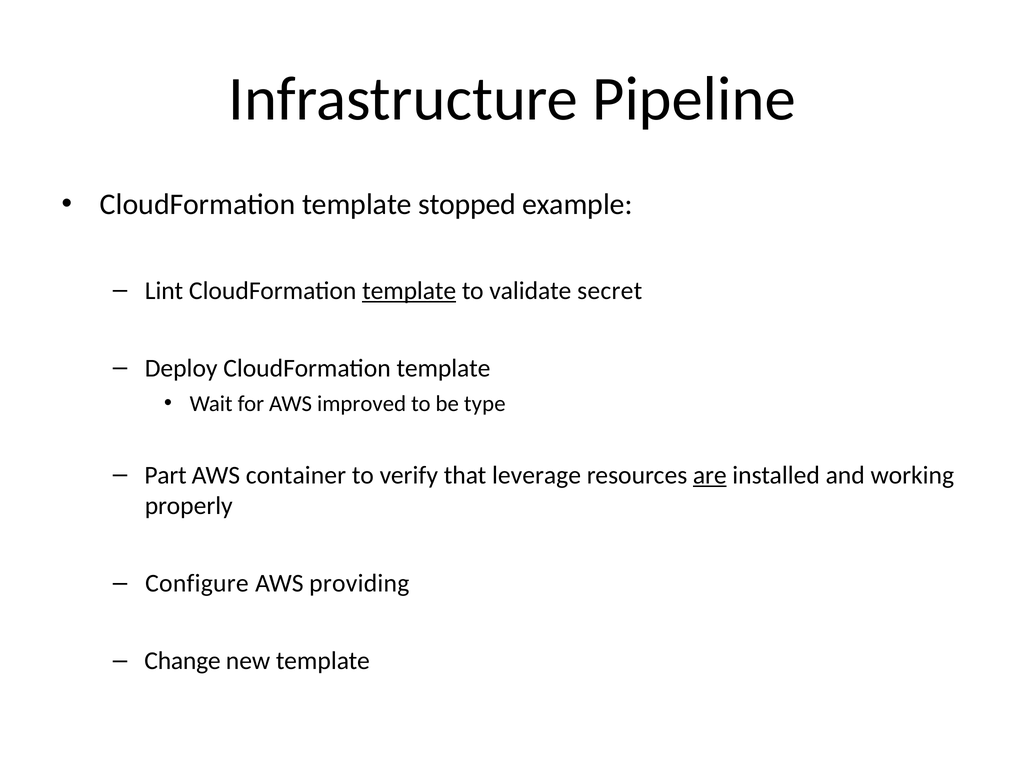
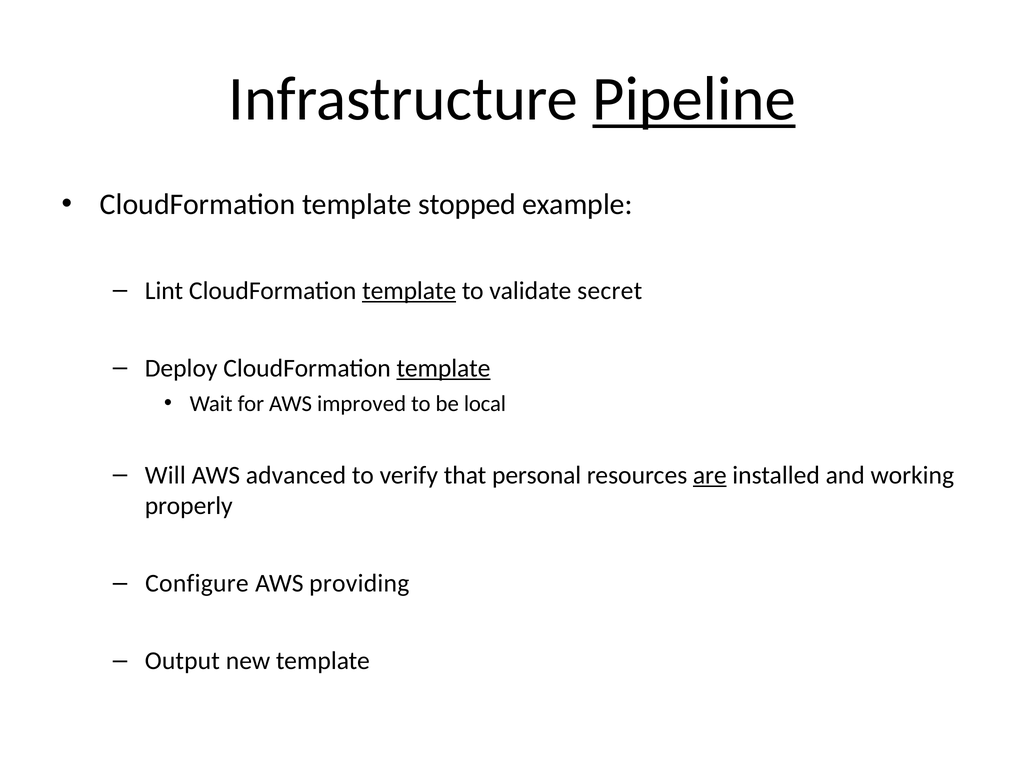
Pipeline underline: none -> present (694, 99)
template underline: none -> present (443, 368)
type: type -> local (485, 404)
Part: Part -> Will (165, 475)
container: container -> advanced (296, 475)
leverage: leverage -> personal (537, 475)
Change: Change -> Output (182, 661)
